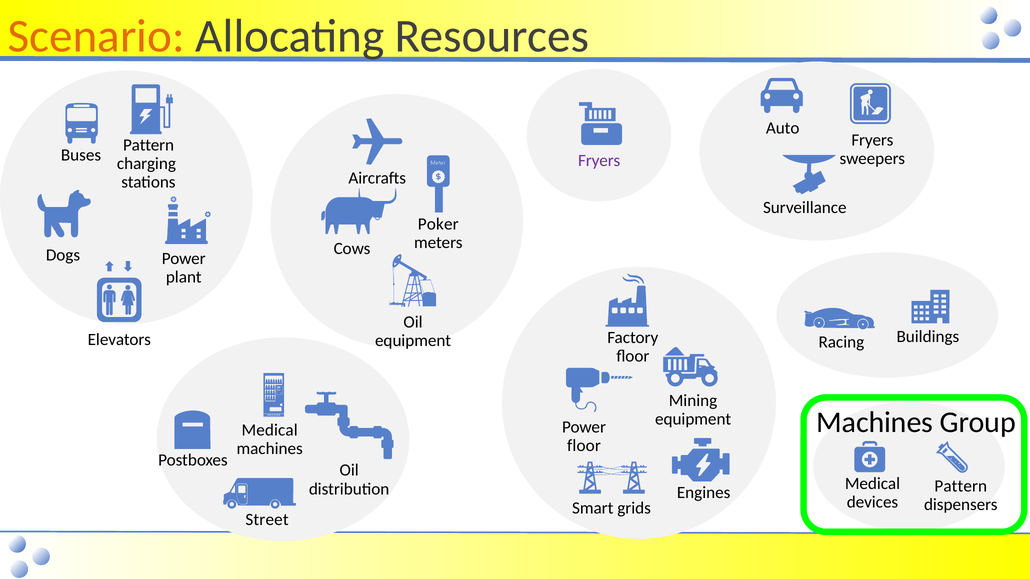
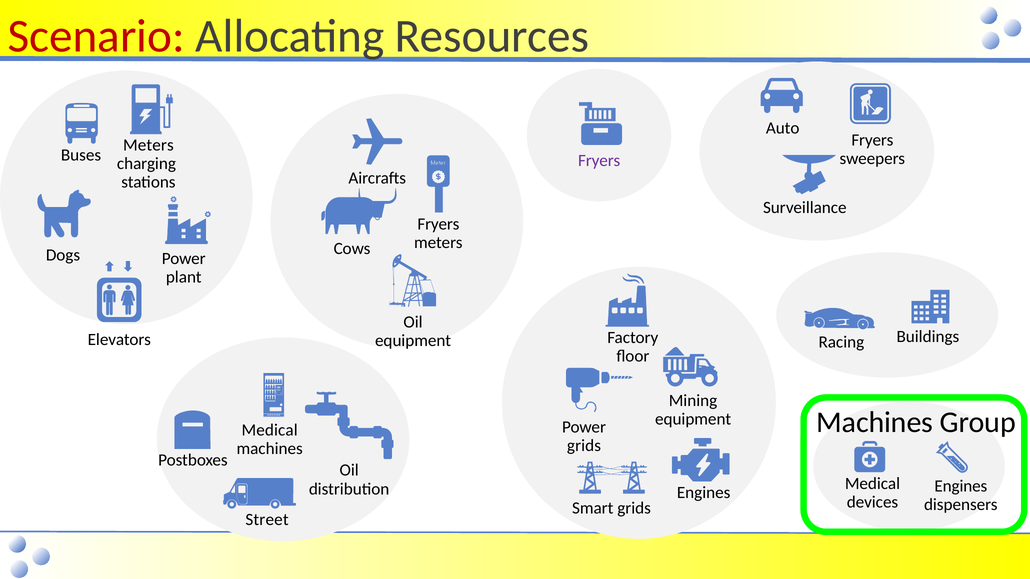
Scenario colour: orange -> red (96, 36)
Pattern: Pattern -> Meters (148, 145)
Poker: Poker -> Fryers (438, 224)
floor: floor -> grids (584, 446)
Pattern: Pattern -> Engines (961, 486)
